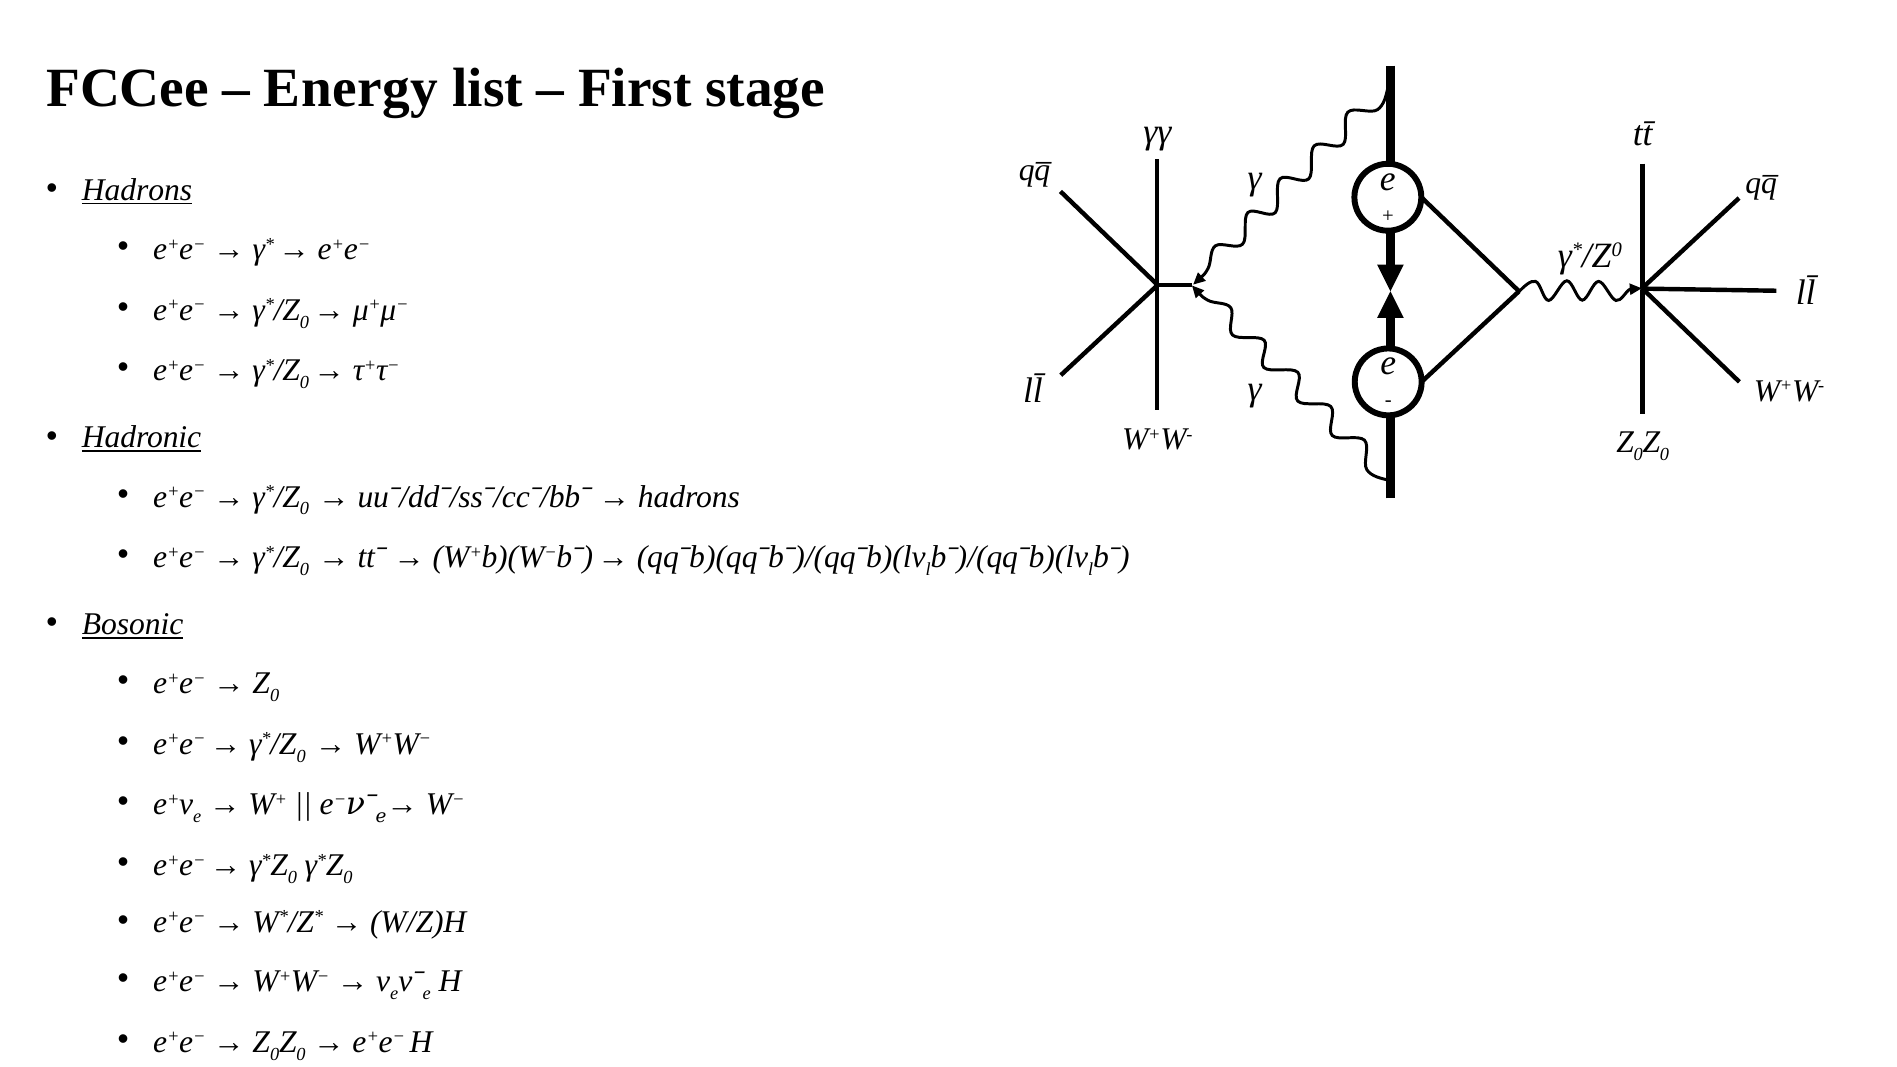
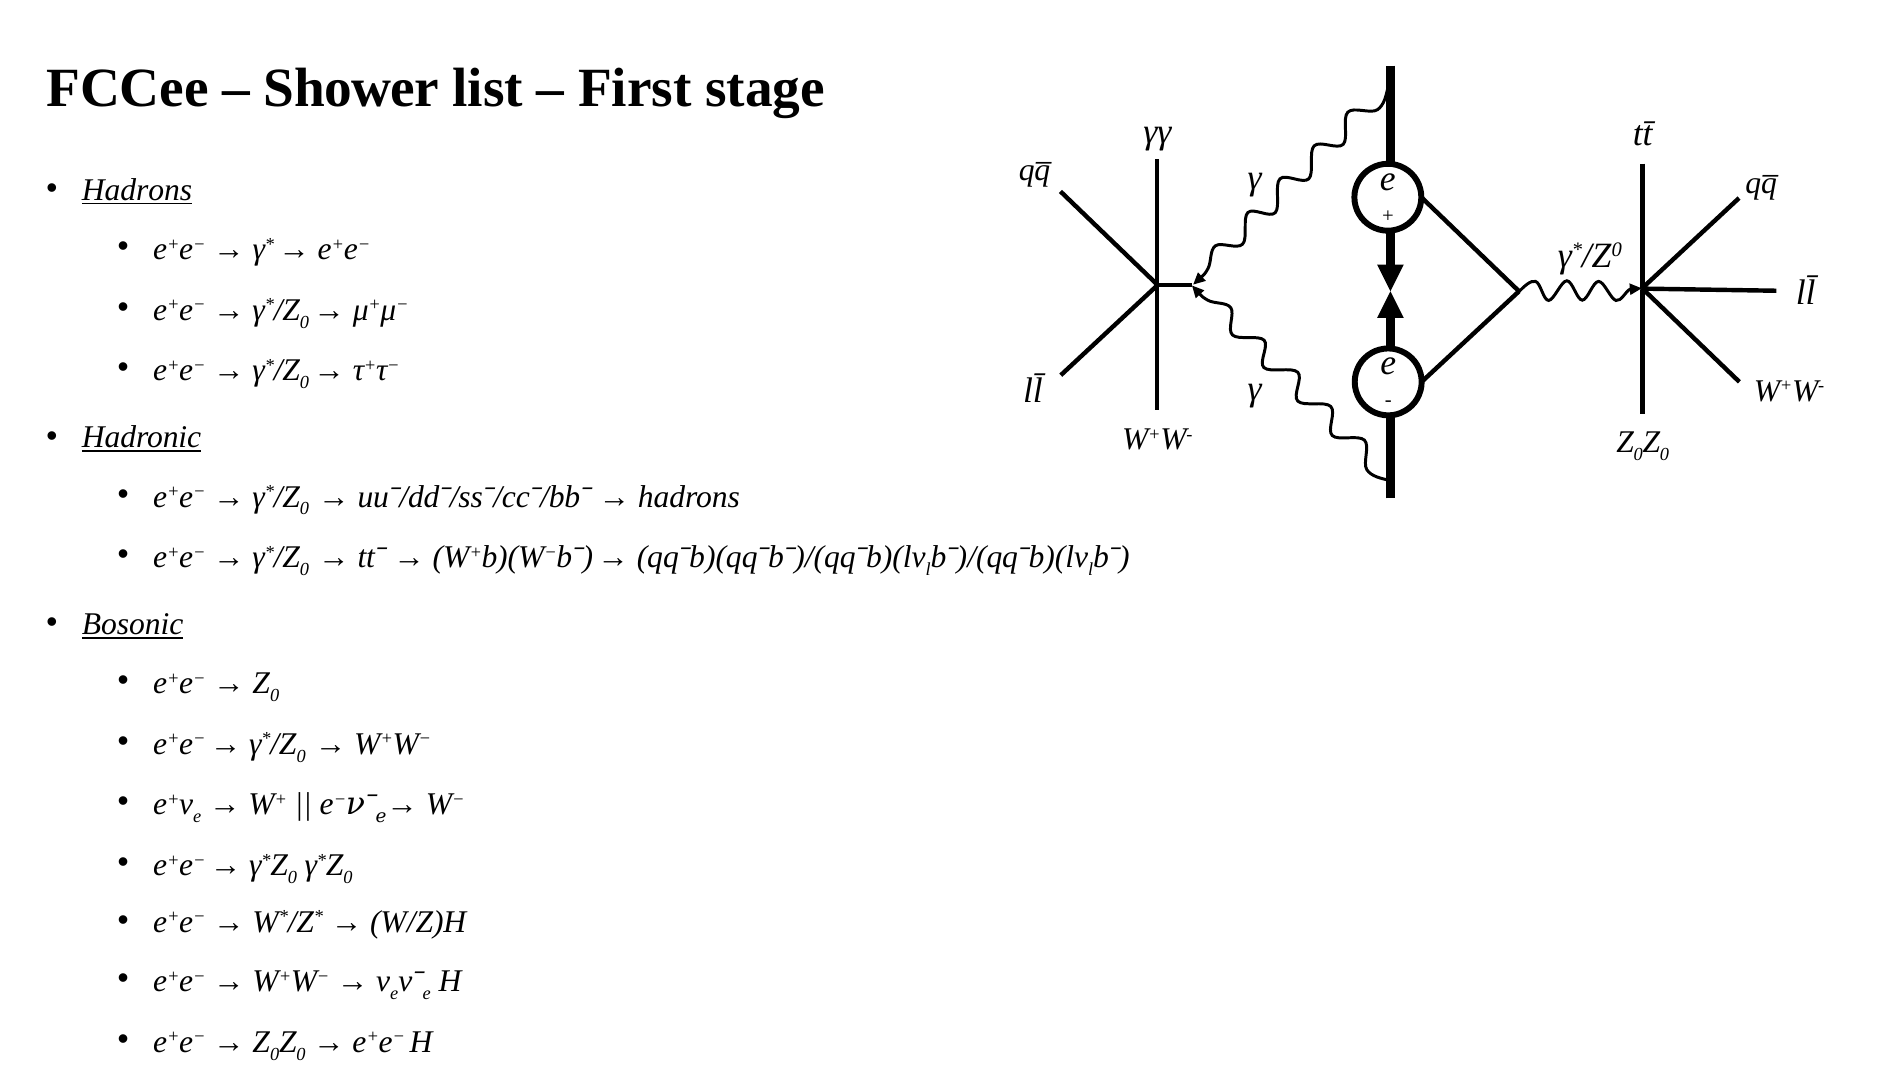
Energy: Energy -> Shower (352, 89)
